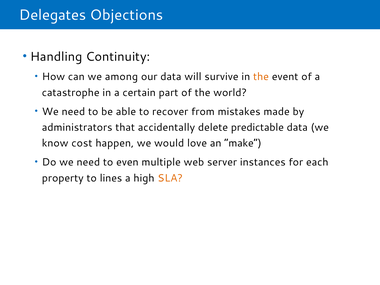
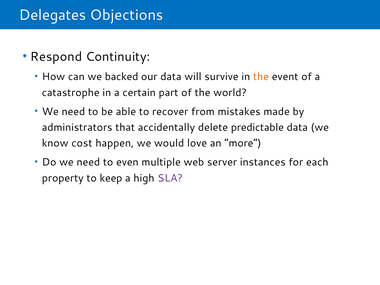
Handling: Handling -> Respond (56, 57)
among: among -> backed (122, 77)
make: make -> more (243, 143)
lines: lines -> keep (111, 178)
SLA colour: orange -> purple (170, 178)
